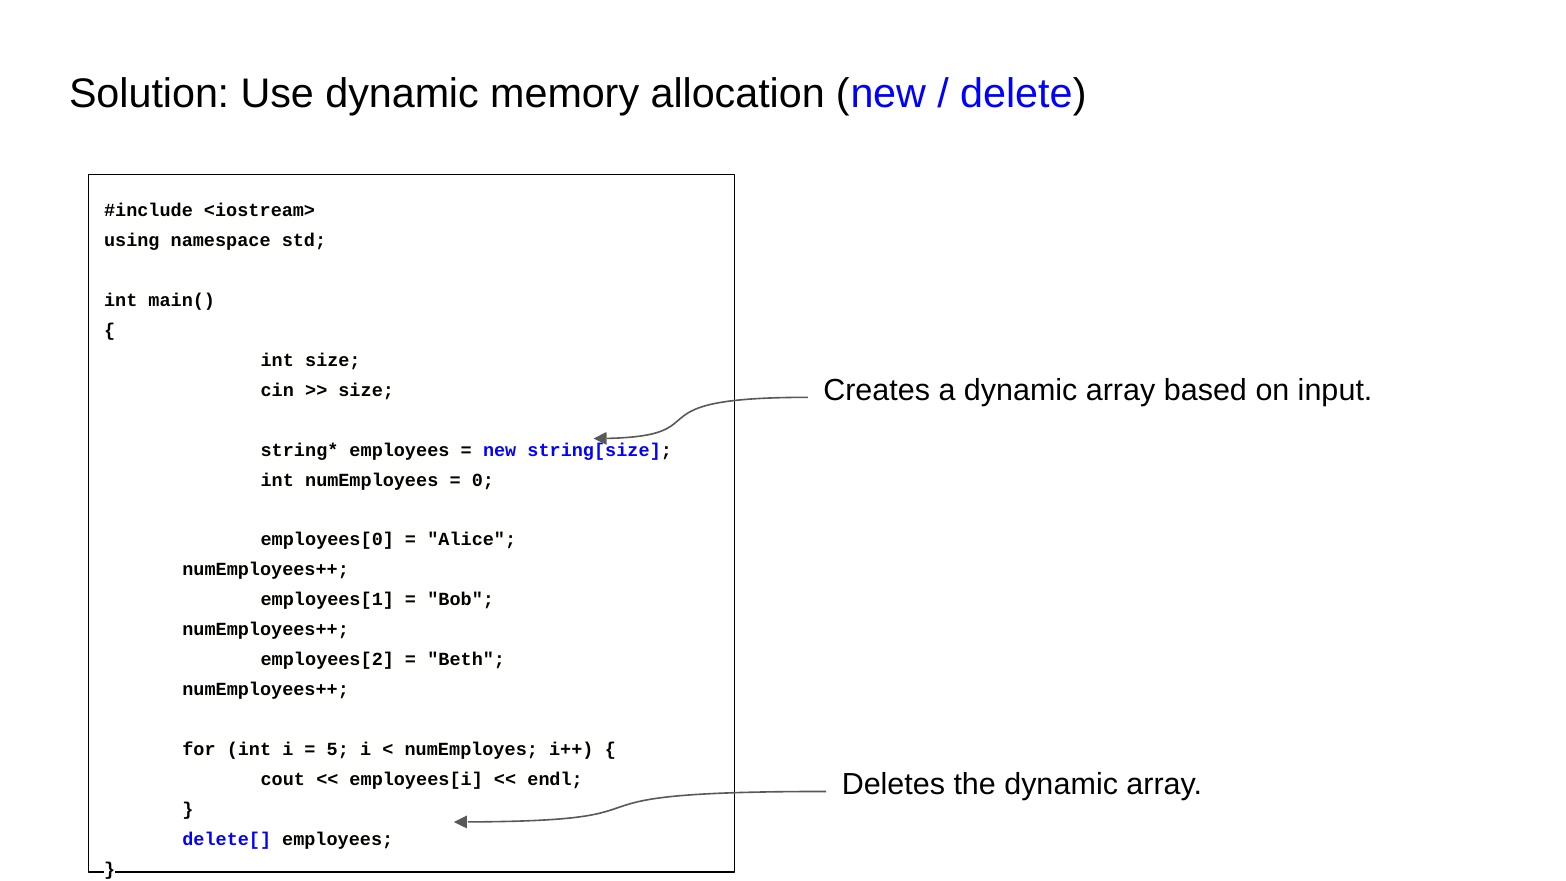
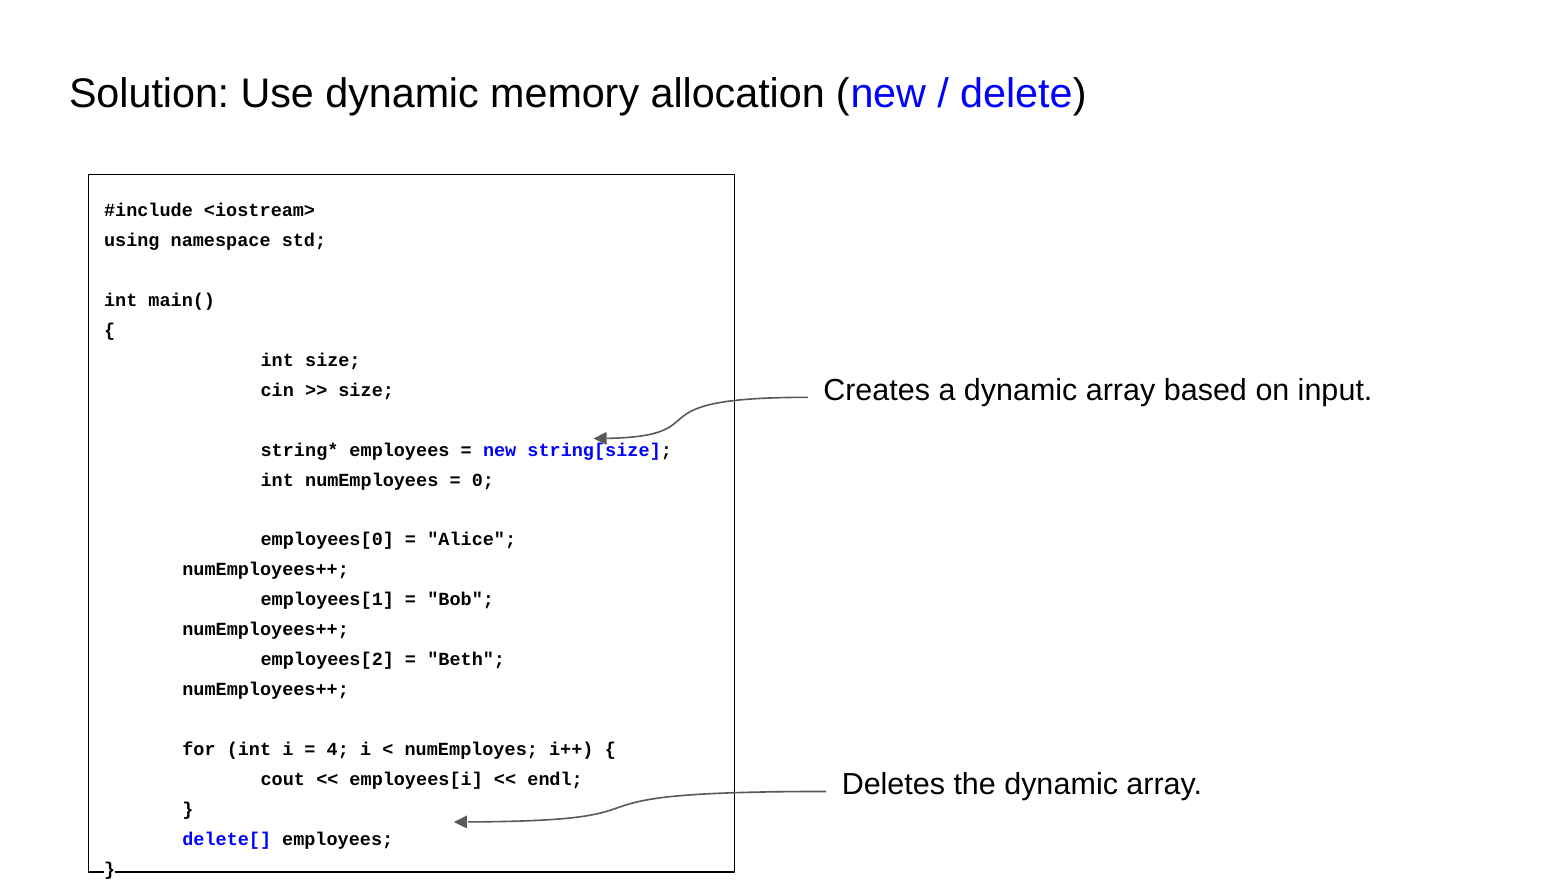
5: 5 -> 4 (338, 750)
